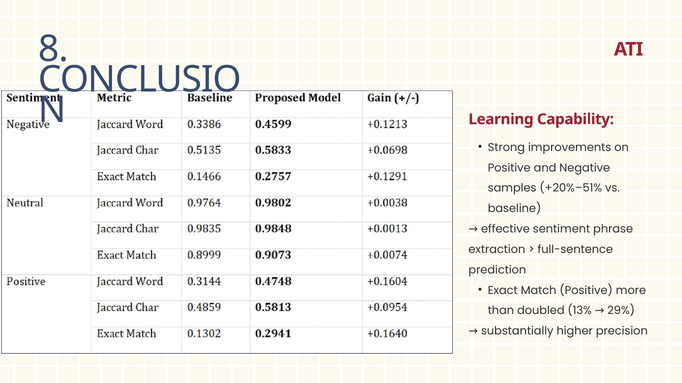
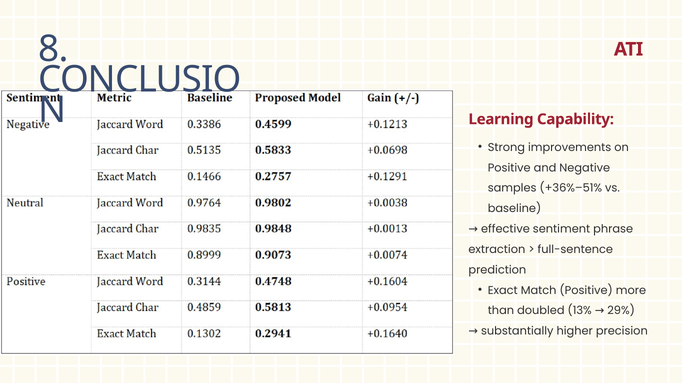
+20%–51%: +20%–51% -> +36%–51% (571, 188)
